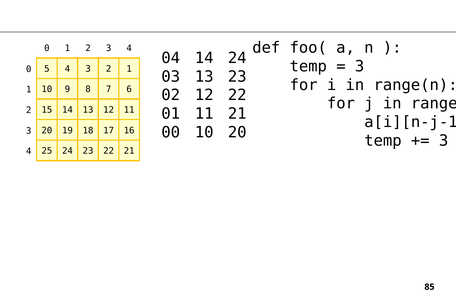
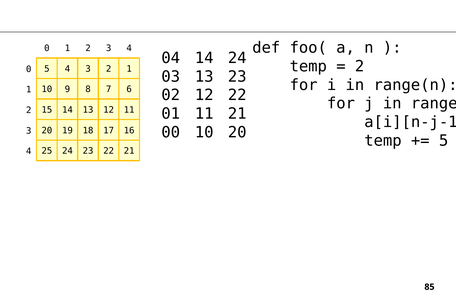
3: 3 -> 2 (360, 66)
3: 3 -> 5 (444, 141)
